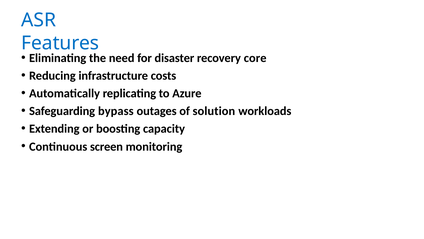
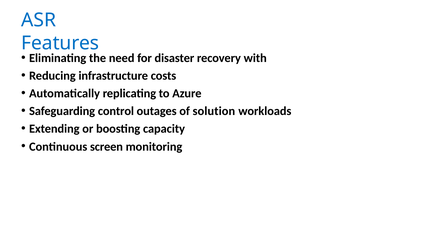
core: core -> with (255, 58)
bypass: bypass -> control (116, 111)
